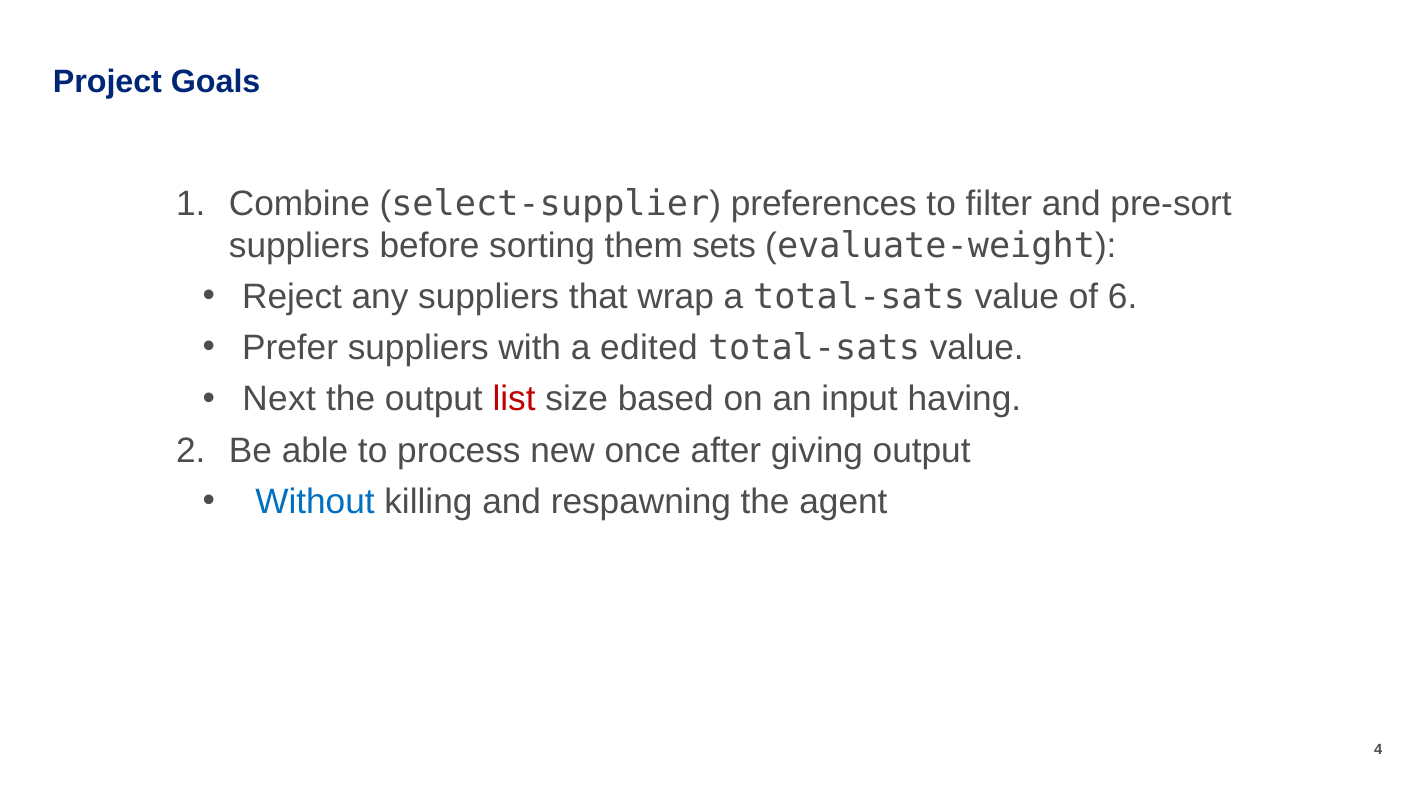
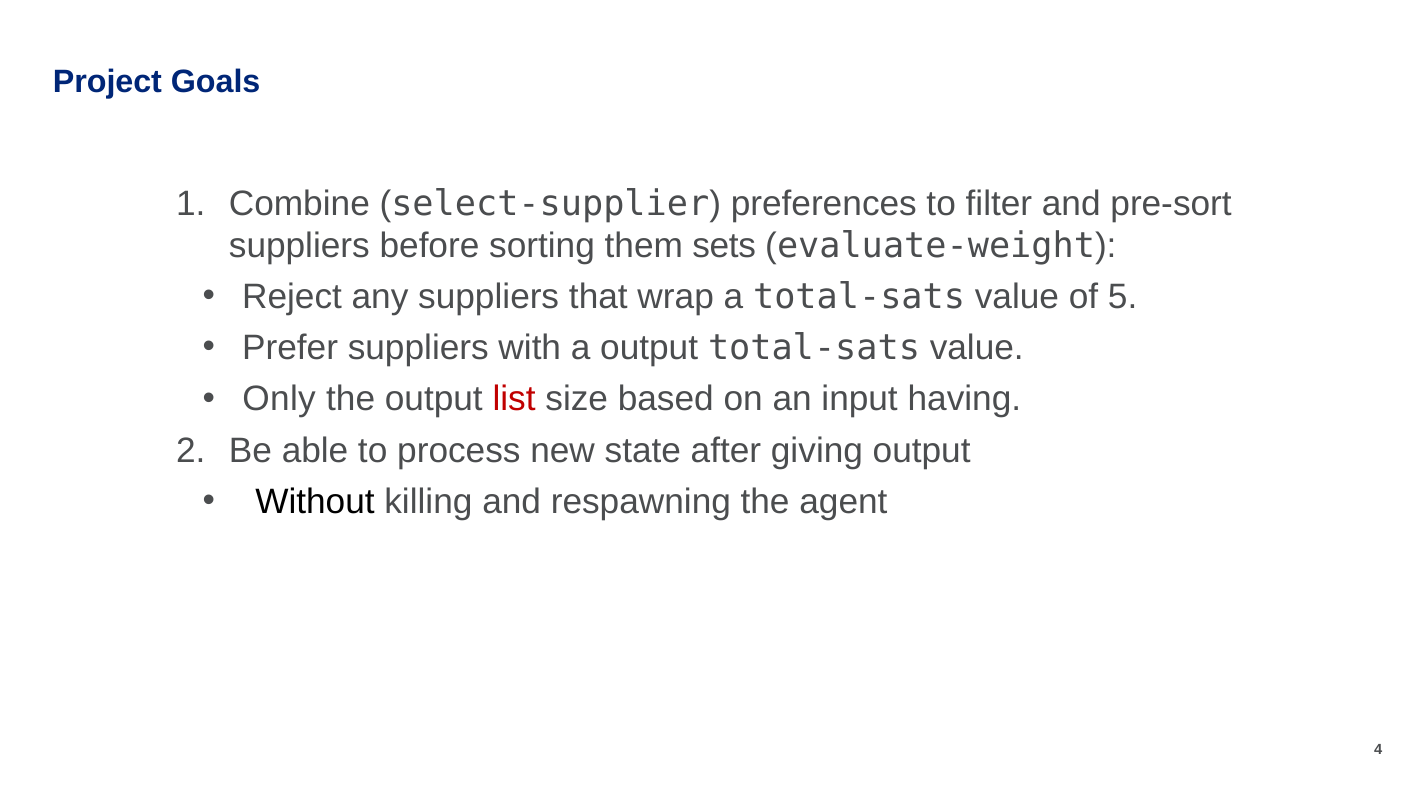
6: 6 -> 5 (1123, 297)
a edited: edited -> output (649, 348)
Next: Next -> Only (279, 399)
once: once -> state (643, 450)
Without colour: blue -> black (315, 501)
